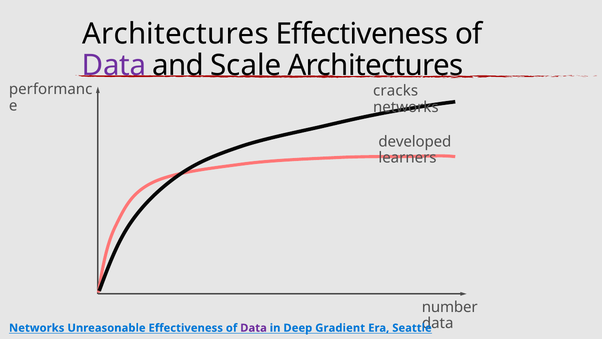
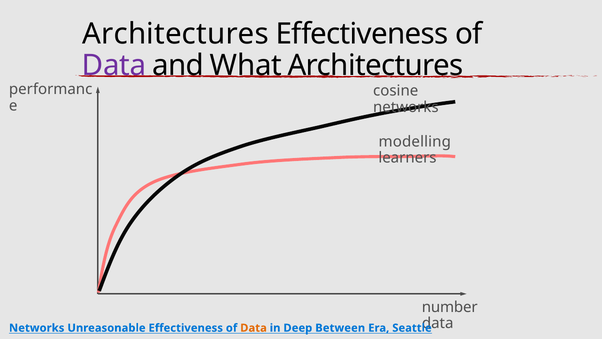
Scale: Scale -> What (246, 66)
cracks: cracks -> cosine (396, 91)
developed: developed -> modelling (415, 141)
Data colour: purple -> orange (254, 328)
Gradient: Gradient -> Between (340, 328)
